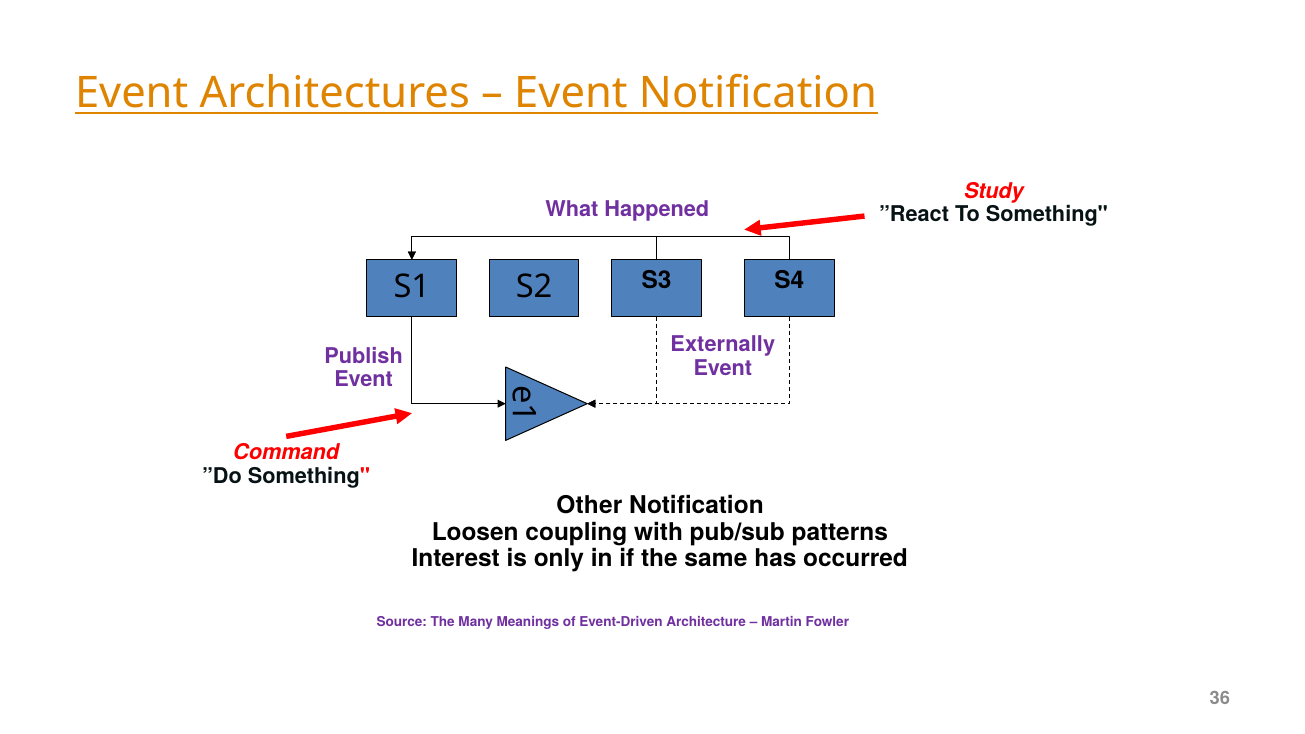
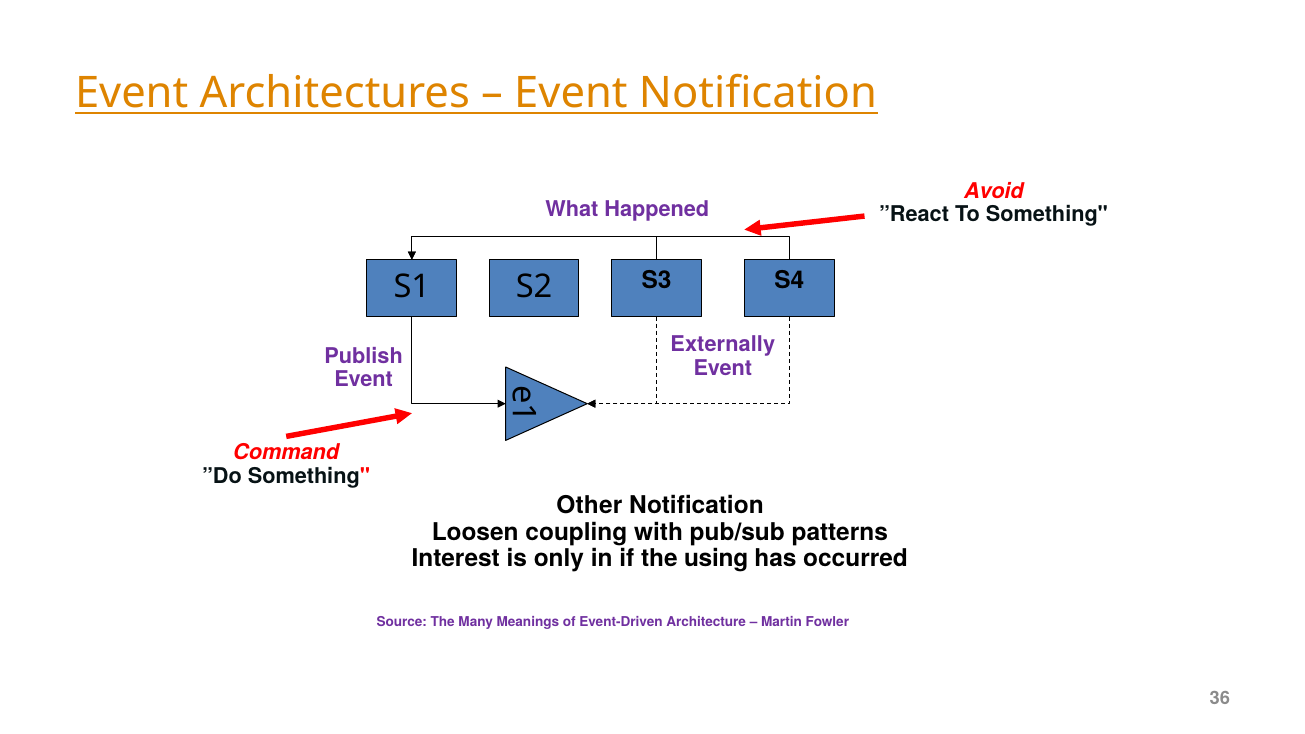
Study: Study -> Avoid (994, 191)
same: same -> using (716, 559)
